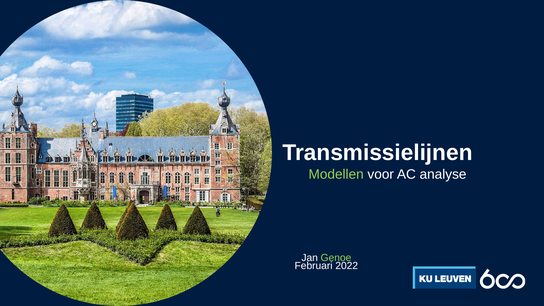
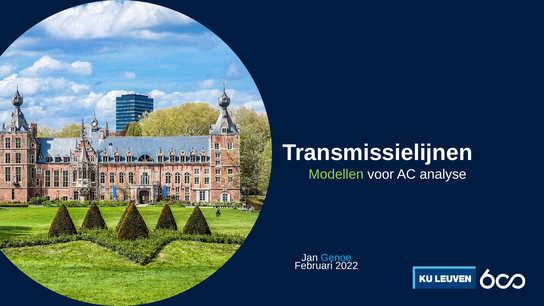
Genoe colour: light green -> light blue (336, 258)
